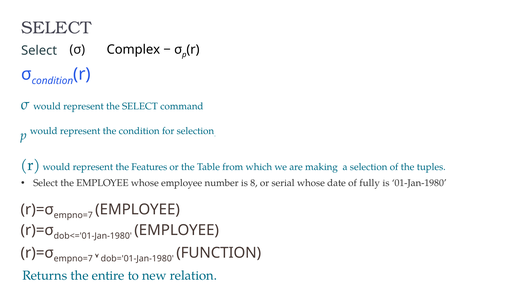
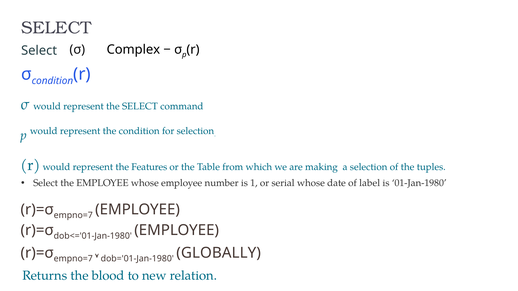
8: 8 -> 1 (254, 183)
fully: fully -> label (370, 183)
FUNCTION: FUNCTION -> GLOBALLY (219, 253)
entire: entire -> blood (108, 276)
